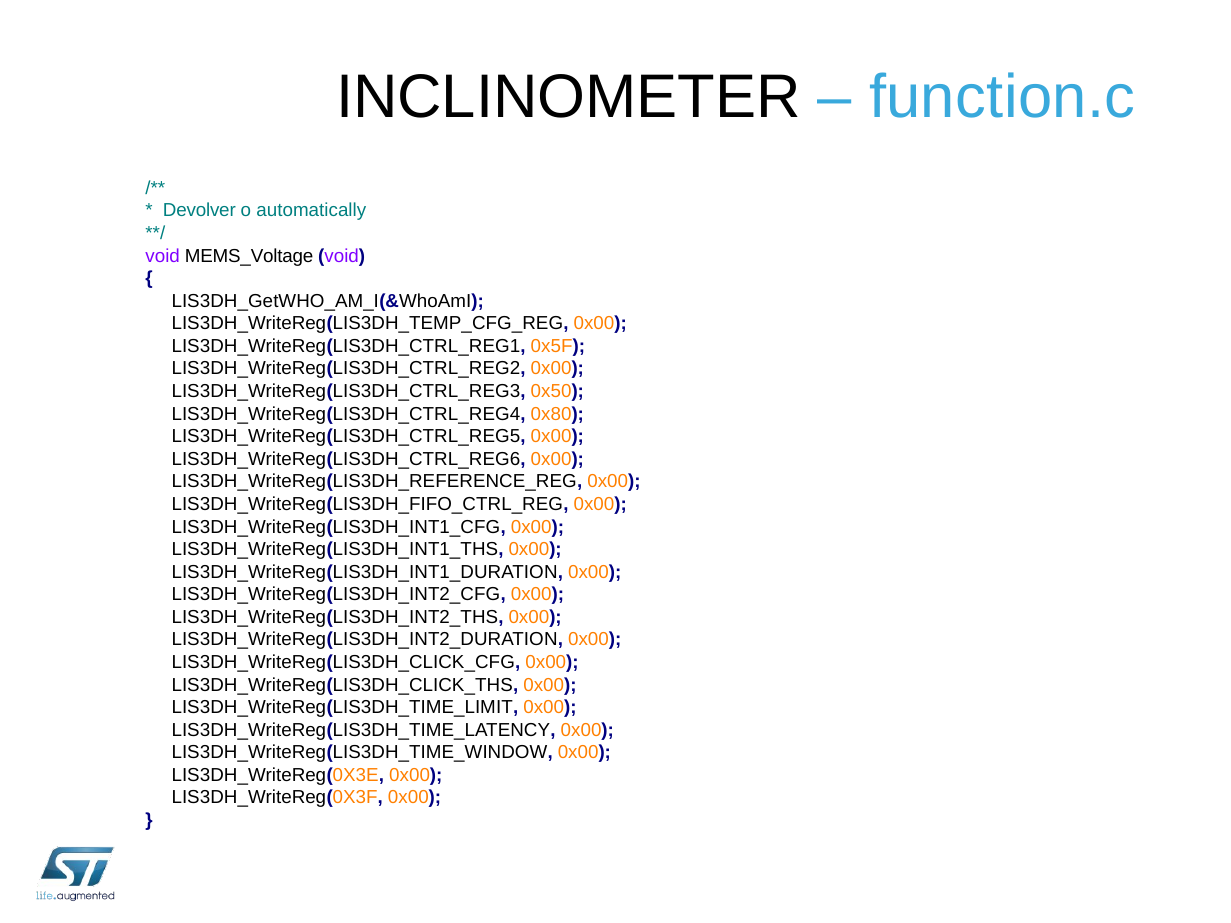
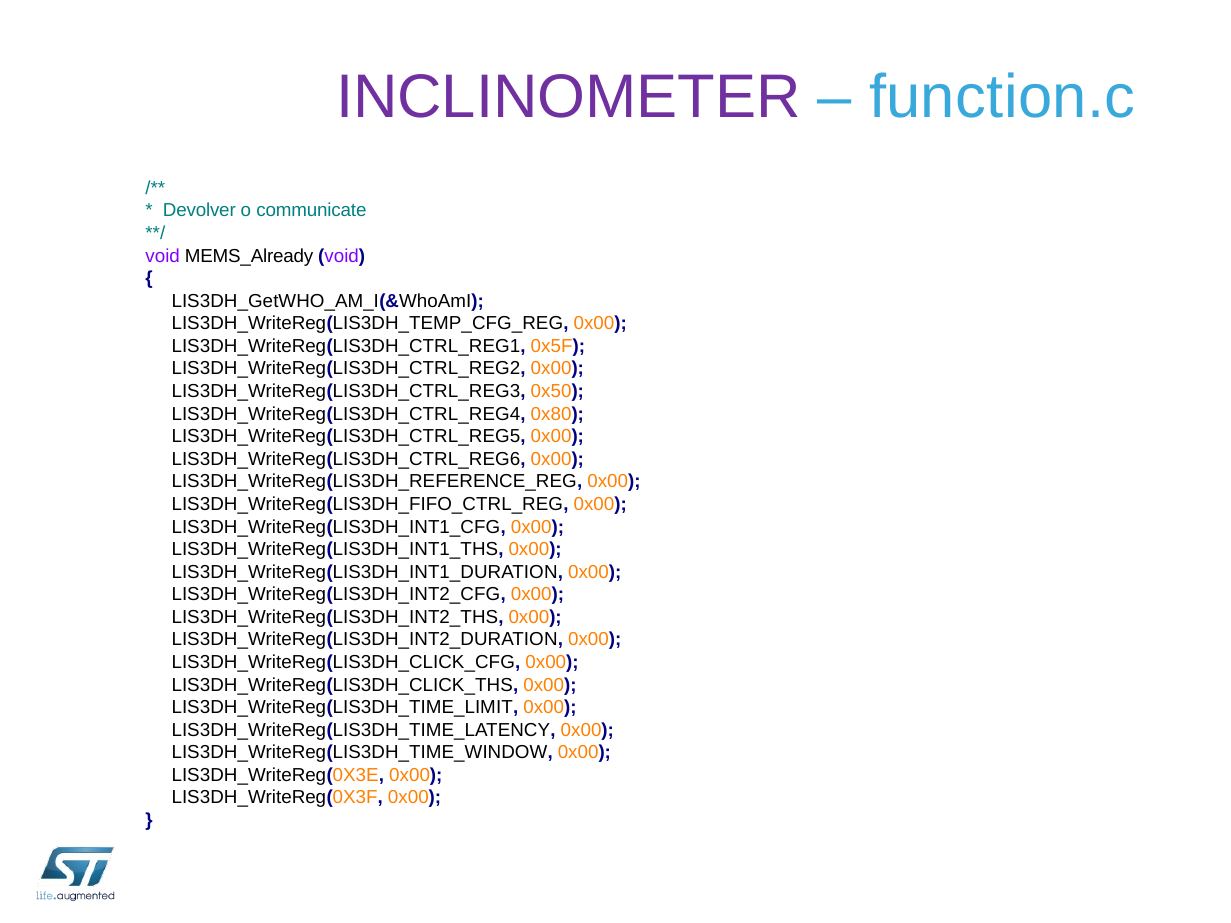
INCLINOMETER colour: black -> purple (568, 97)
automatically: automatically -> communicate (311, 211)
MEMS_Voltage: MEMS_Voltage -> MEMS_Already (249, 256)
